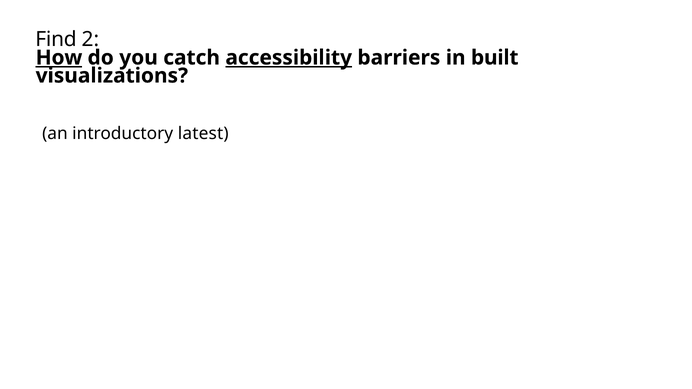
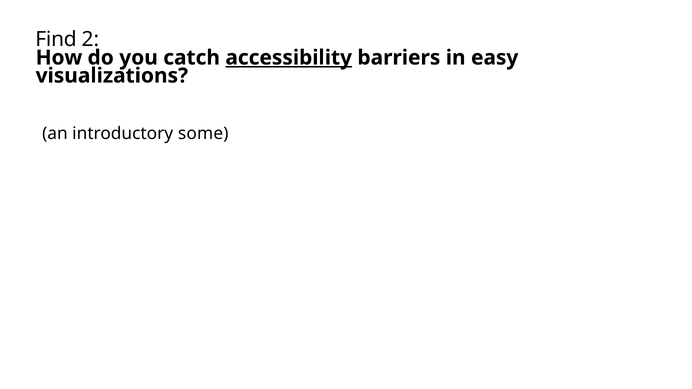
How underline: present -> none (59, 58)
built: built -> easy (495, 58)
latest: latest -> some (203, 134)
